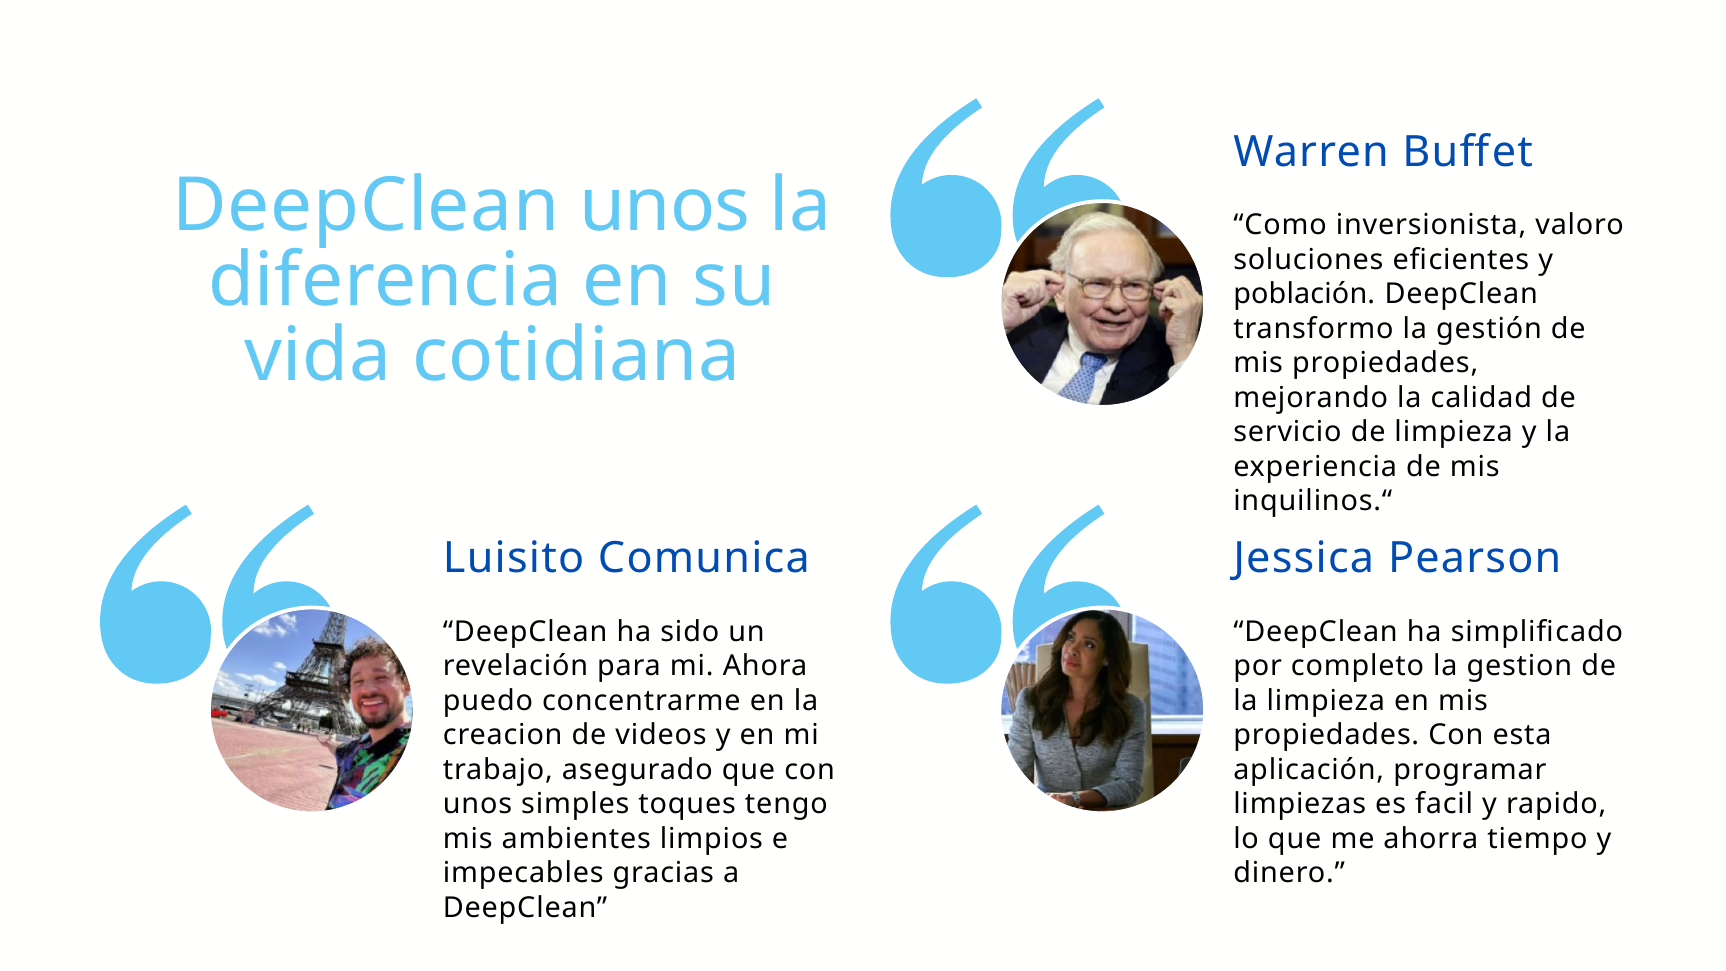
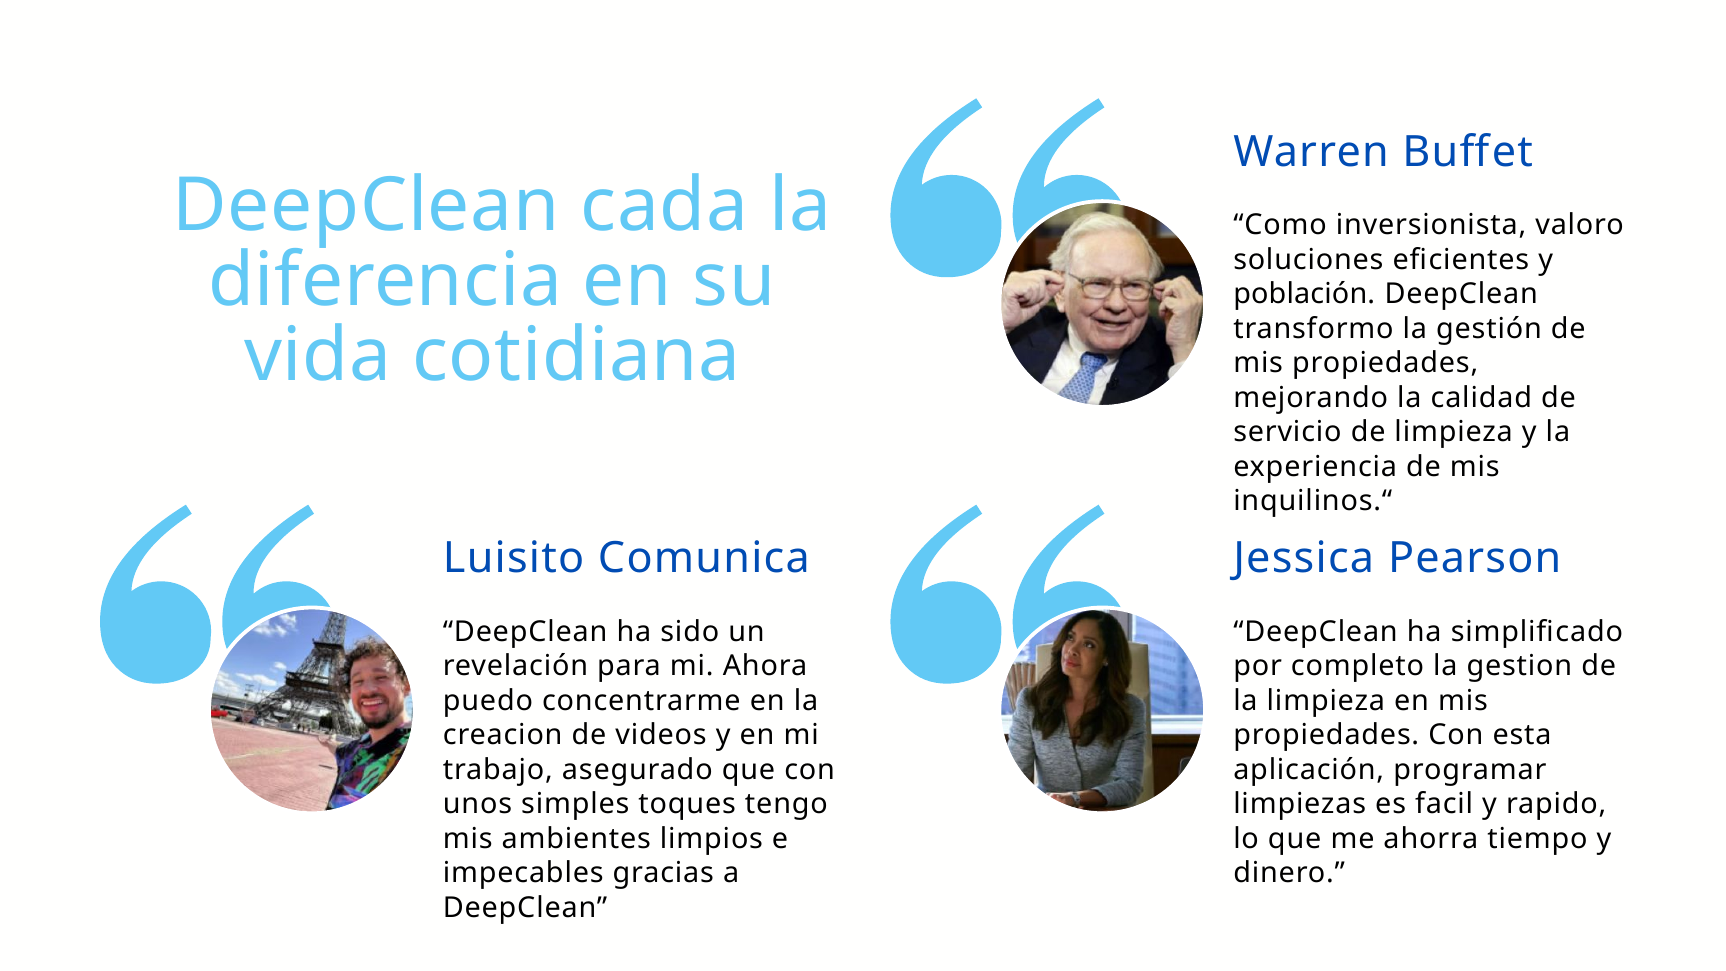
DeepClean unos: unos -> cada (664, 206)
